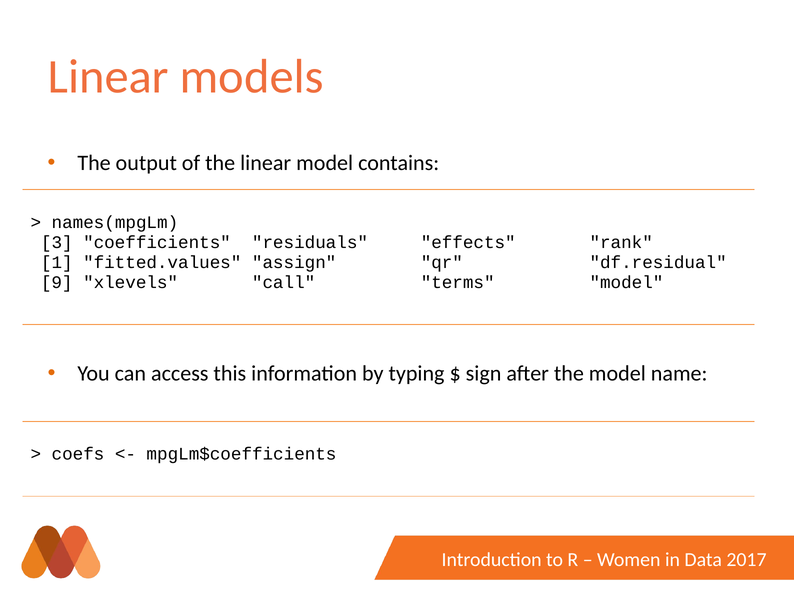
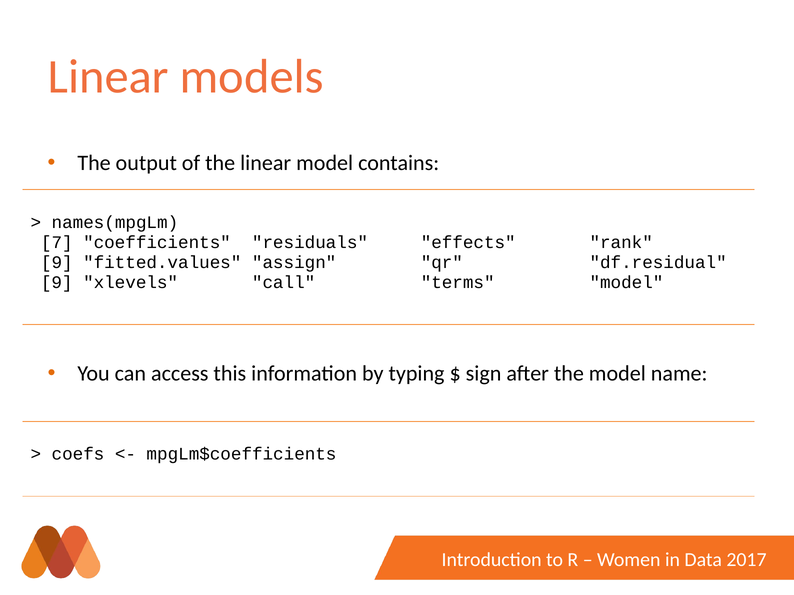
3: 3 -> 7 (57, 243)
1: 1 -> 9 (57, 263)
